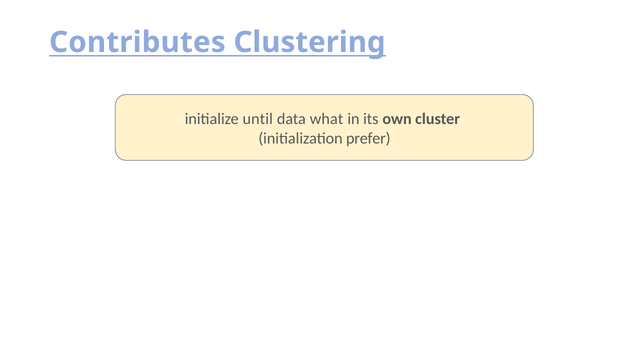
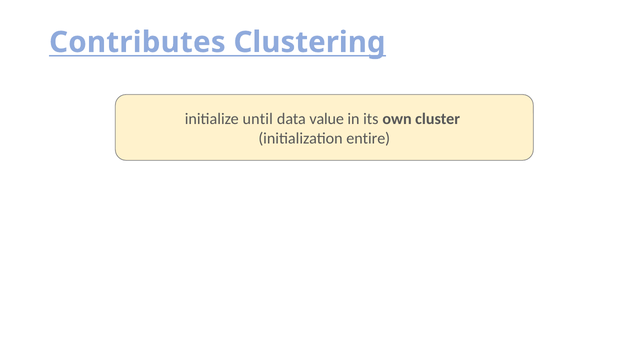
what: what -> value (327, 119)
prefer: prefer -> entire (368, 138)
